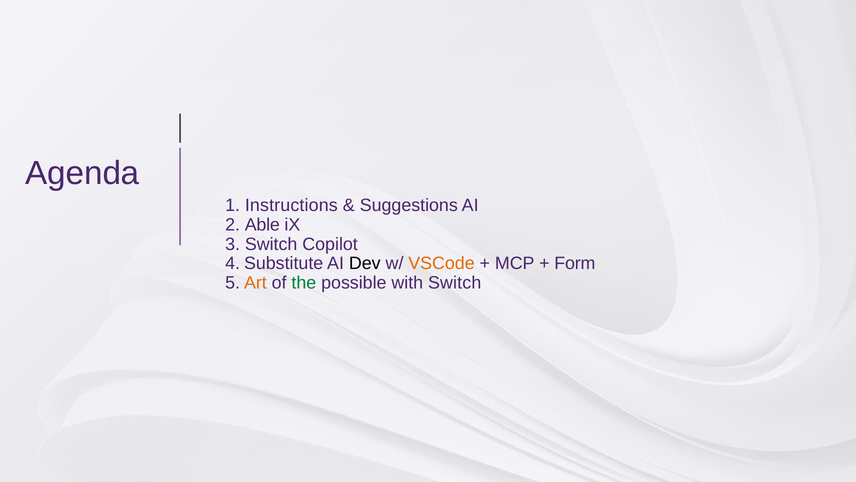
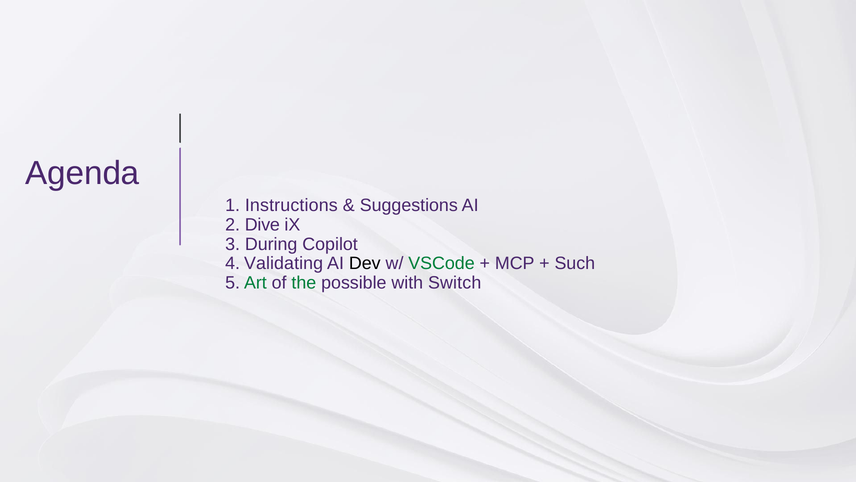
Able: Able -> Dive (262, 225)
3 Switch: Switch -> During (271, 244)
Substitute: Substitute -> Validating (284, 263)
VSCode colour: orange -> green (441, 263)
Form: Form -> Such (575, 263)
Art colour: orange -> green (255, 282)
